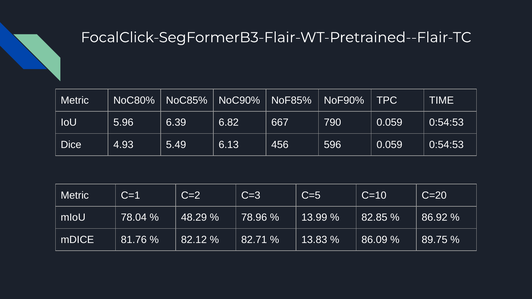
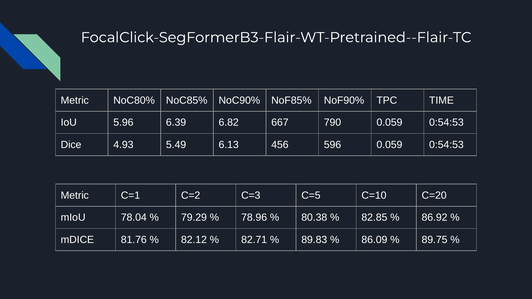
48.29: 48.29 -> 79.29 (194, 218)
13.99: 13.99 -> 80.38 (314, 218)
13.83: 13.83 -> 89.83 (314, 240)
